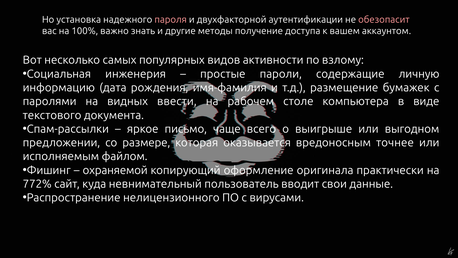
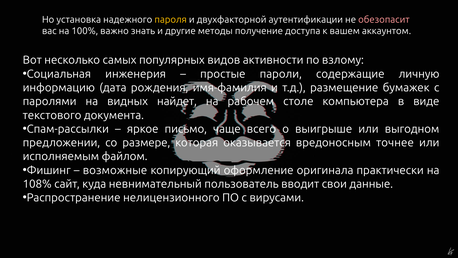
пароля colour: pink -> yellow (171, 20)
ввести: ввести -> найдет (177, 101)
охраняемой: охраняемой -> возможные (115, 170)
772%: 772% -> 108% (37, 184)
